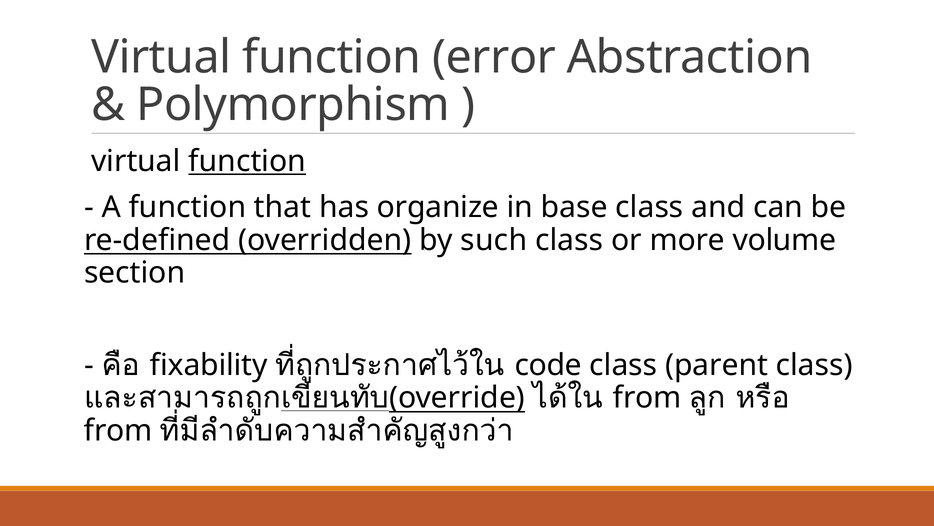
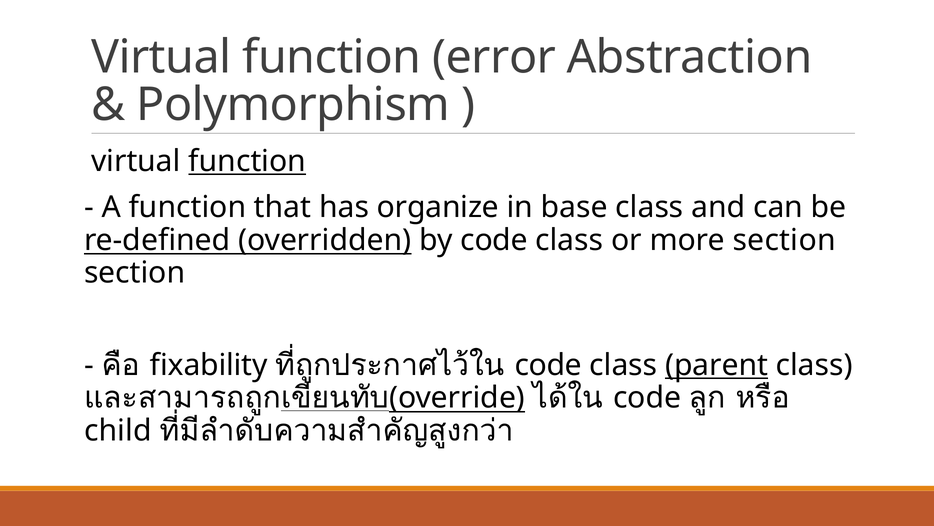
by such: such -> code (494, 240)
more volume: volume -> section (784, 240)
parent underline: none -> present (717, 365)
from: from -> code (647, 397)
from: from -> child (118, 430)
